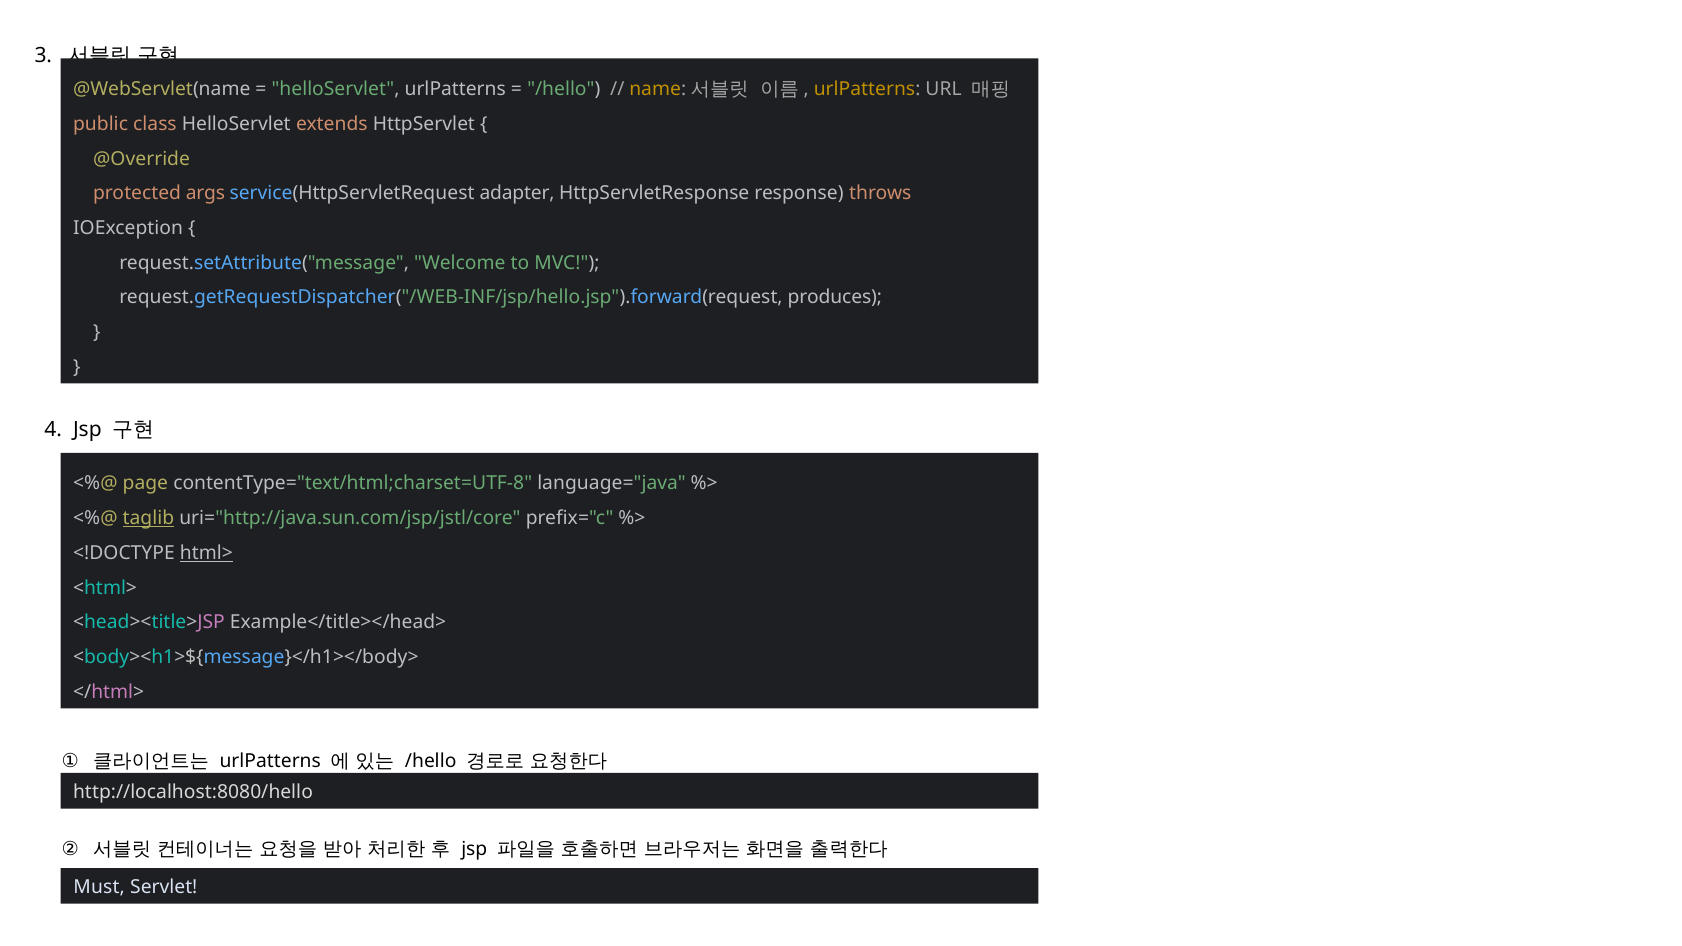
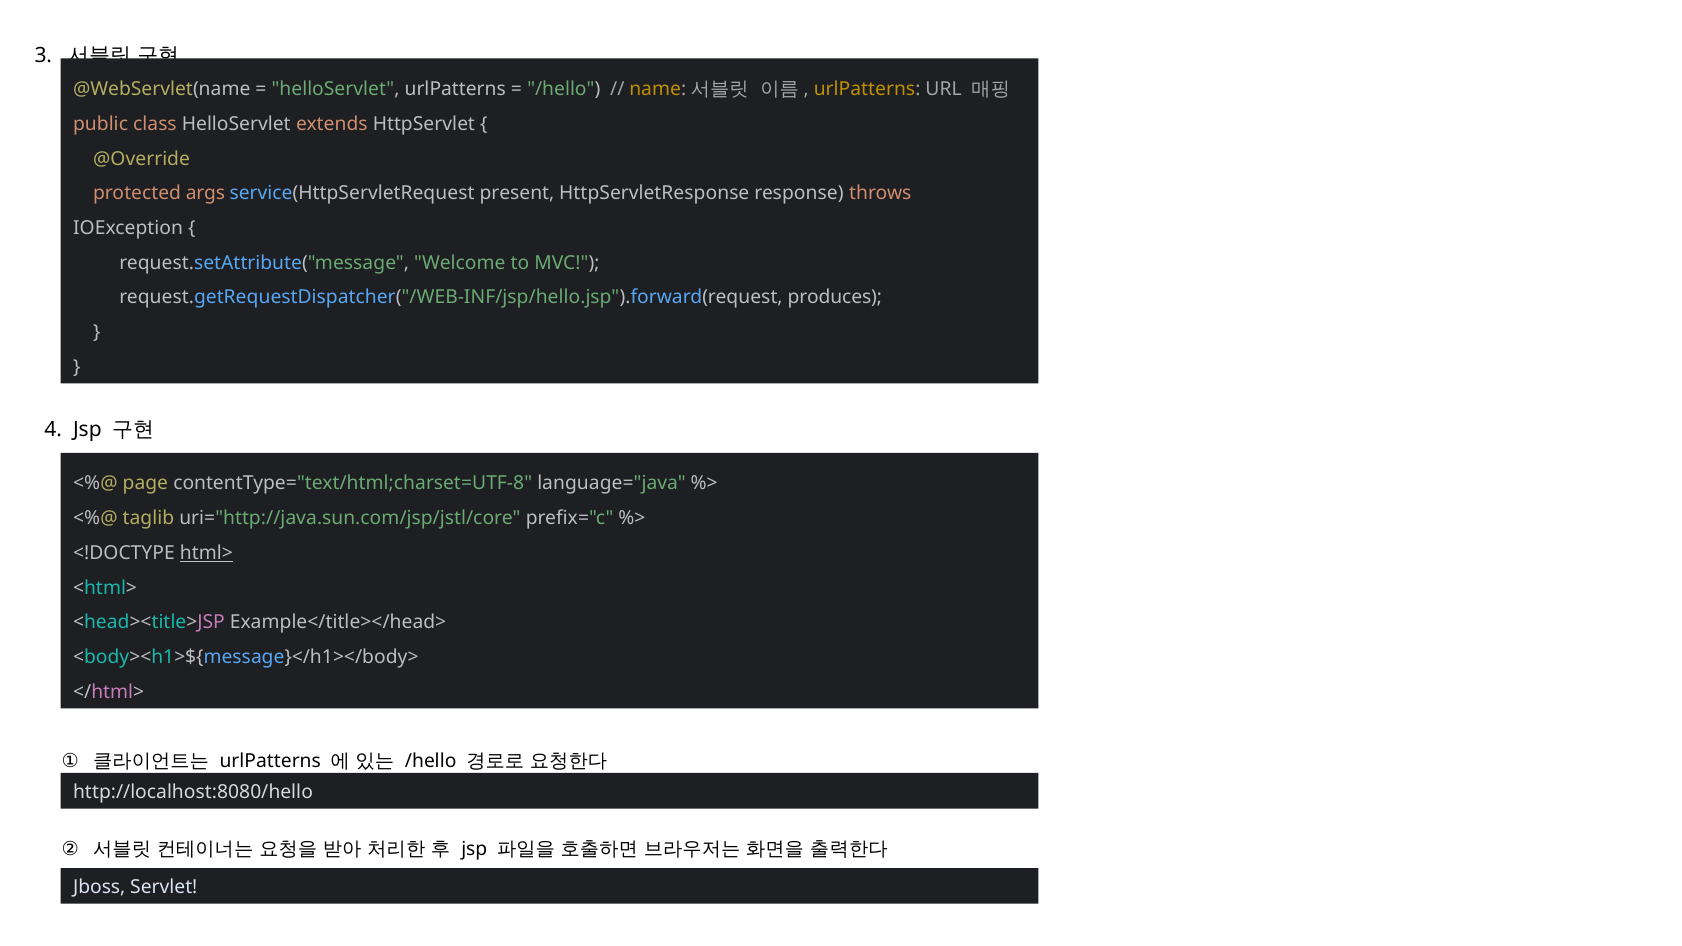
adapter: adapter -> present (517, 193)
taglib underline: present -> none (148, 518)
Must: Must -> Jboss (99, 887)
